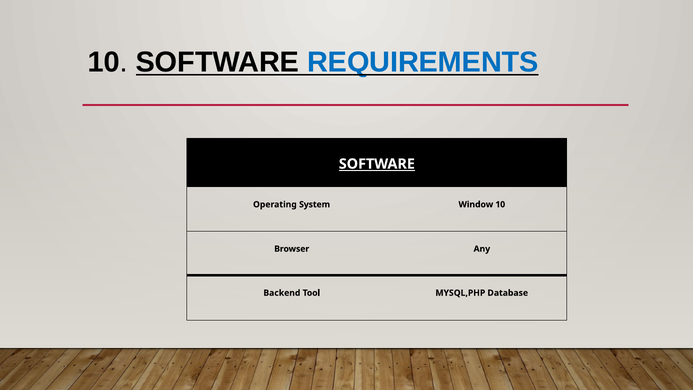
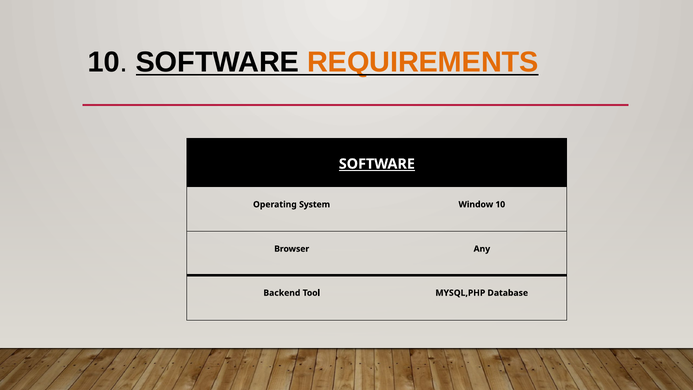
REQUIREMENTS colour: blue -> orange (423, 62)
